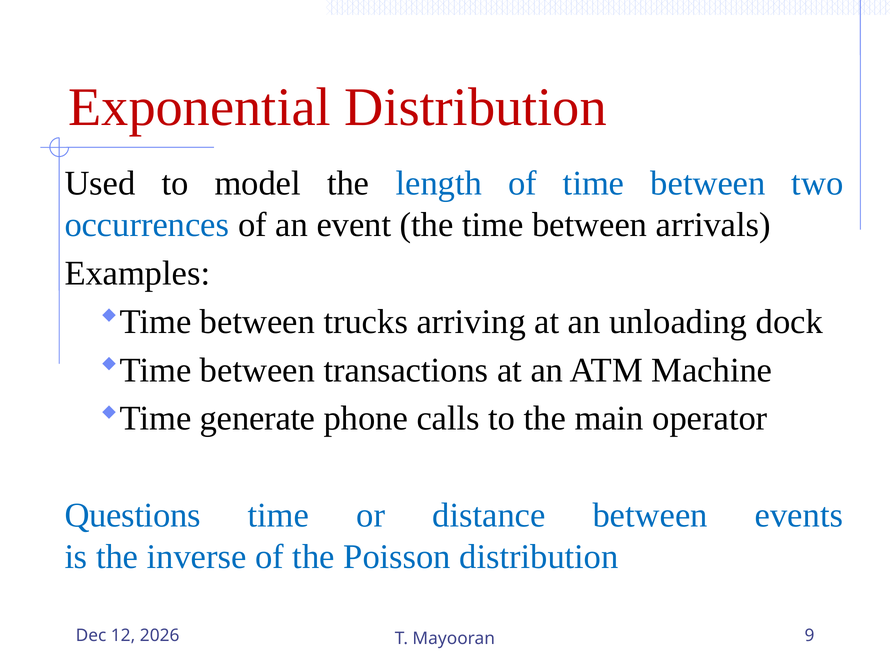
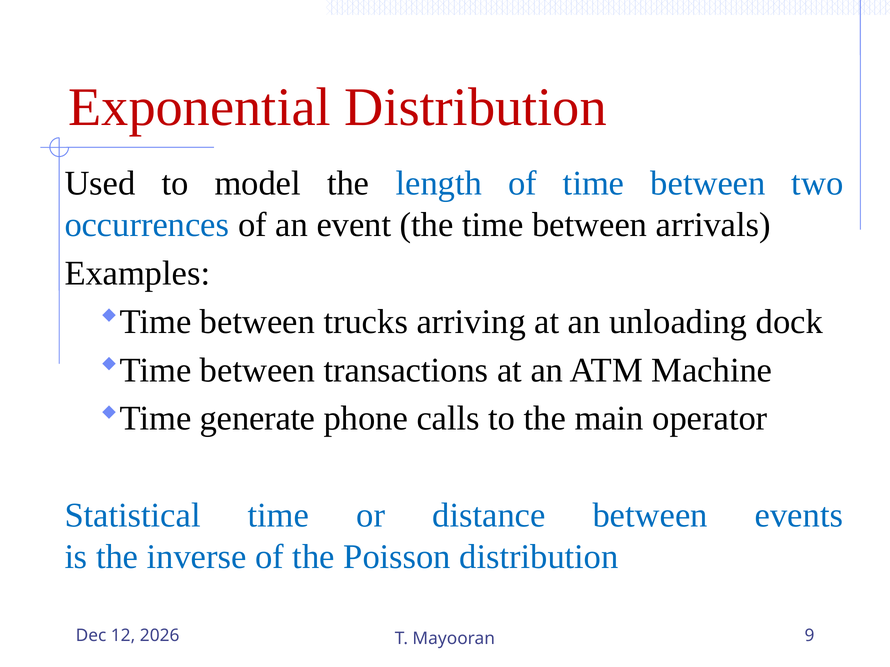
Questions: Questions -> Statistical (133, 516)
